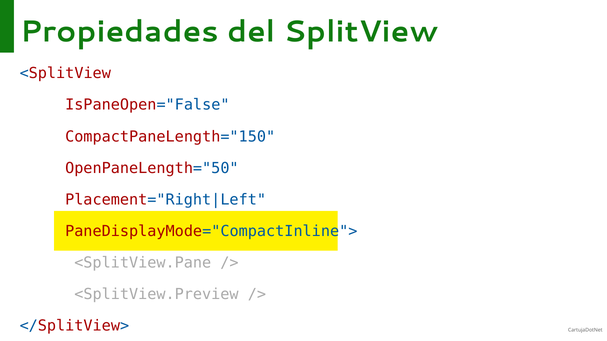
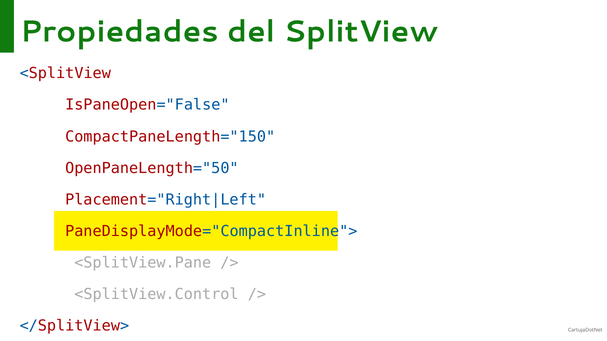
<SplitView.Preview: <SplitView.Preview -> <SplitView.Control (156, 295)
